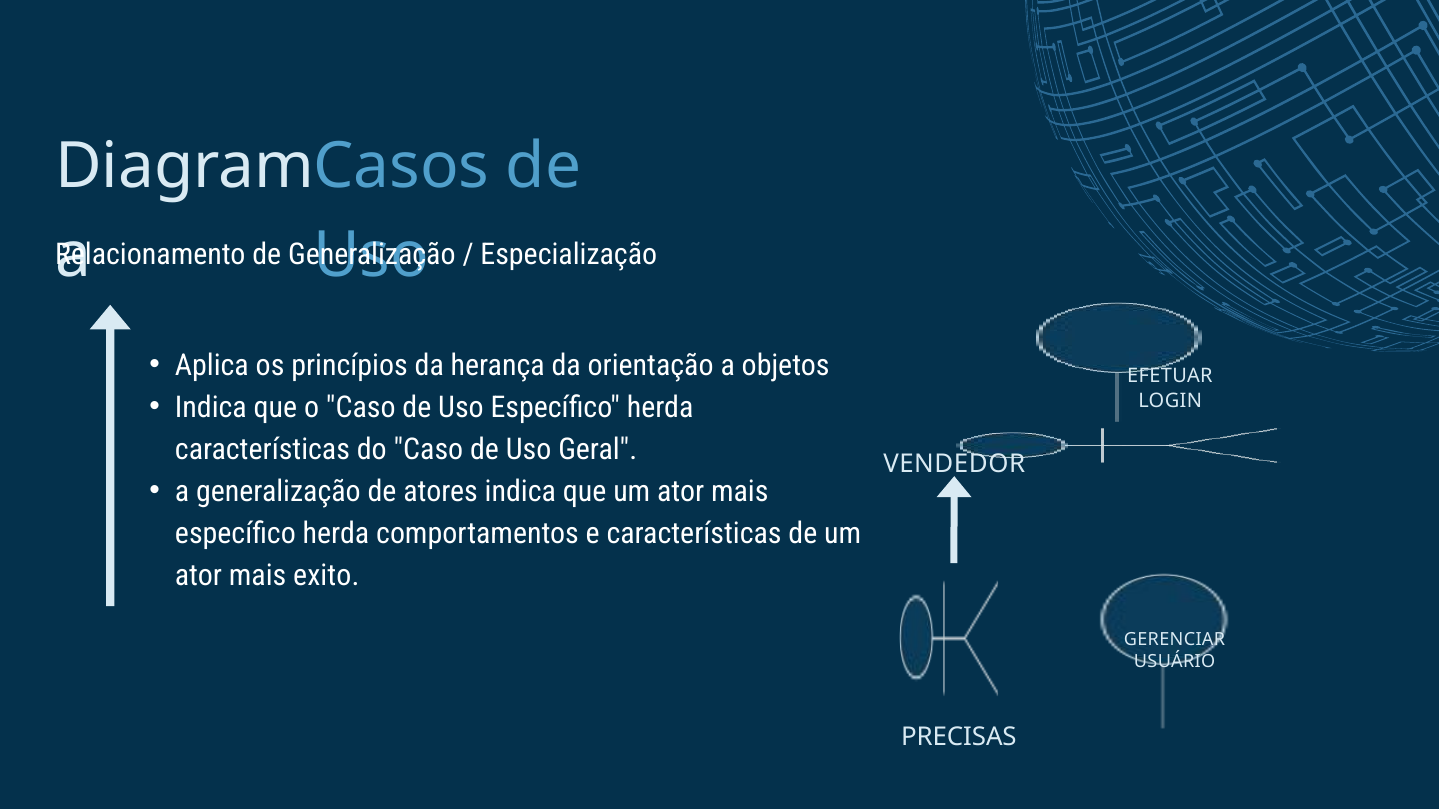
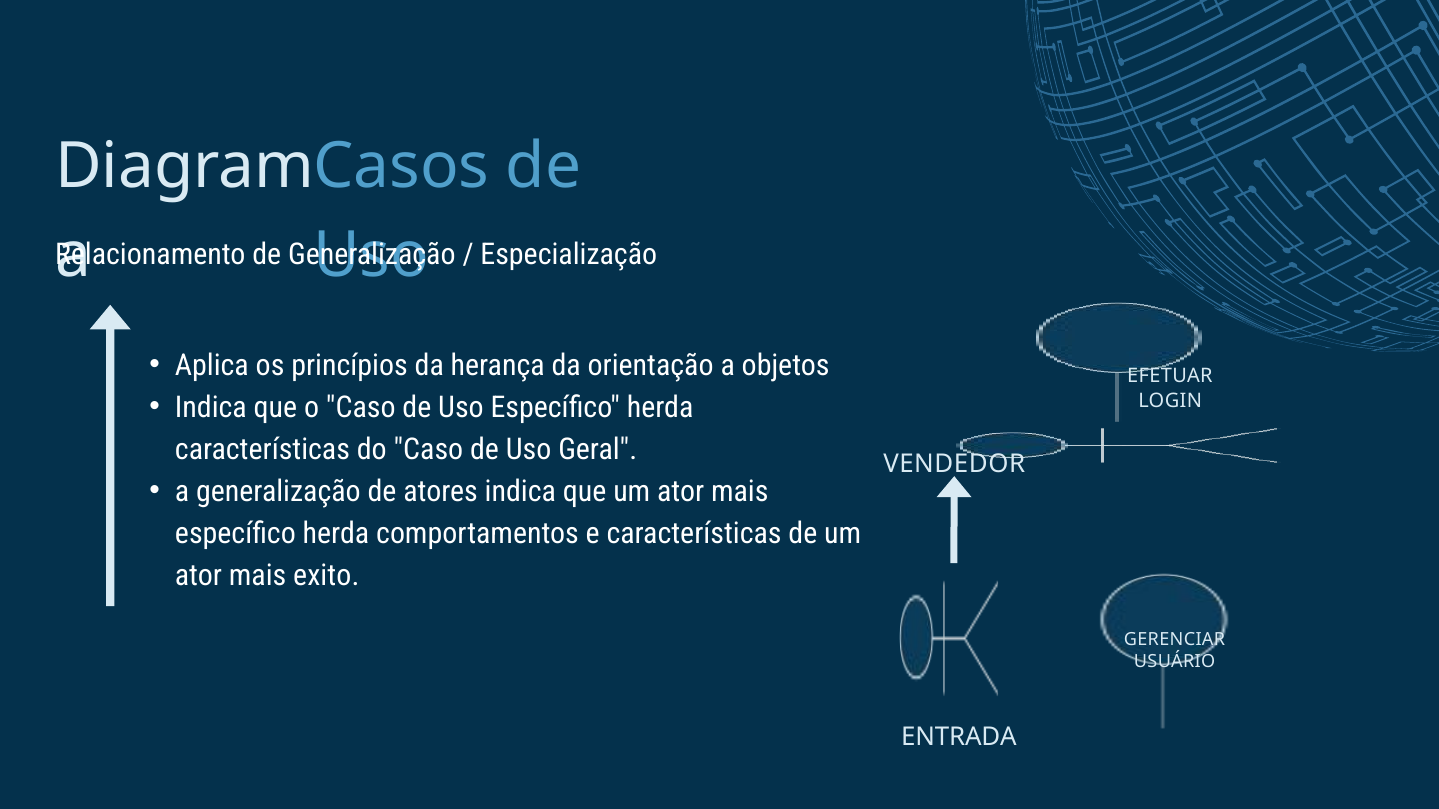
PRECISAS: PRECISAS -> ENTRADA (959, 737)
